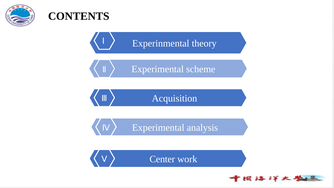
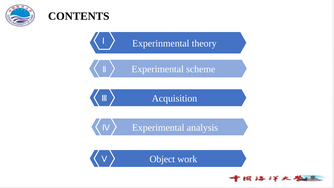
Center: Center -> Object (162, 159)
